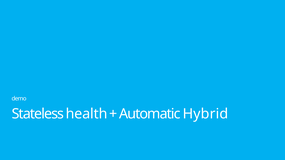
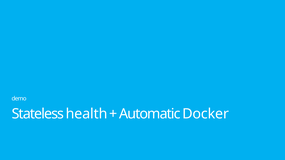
Hybrid: Hybrid -> Docker (206, 114)
